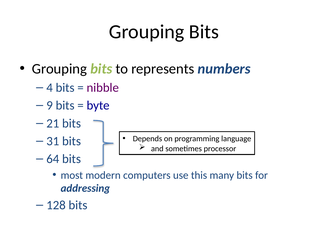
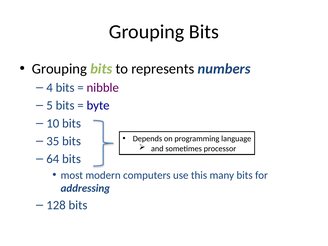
9: 9 -> 5 (50, 105)
21: 21 -> 10 (53, 123)
31: 31 -> 35 (53, 141)
